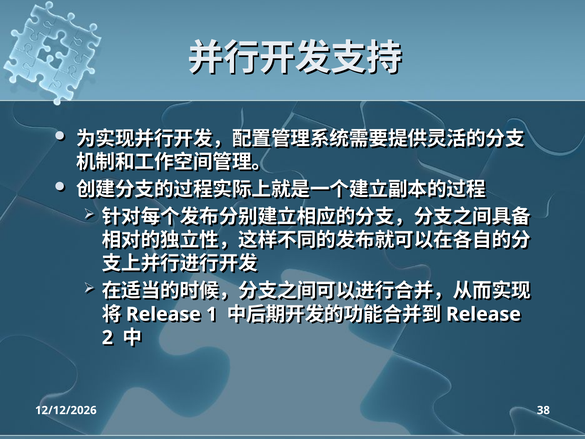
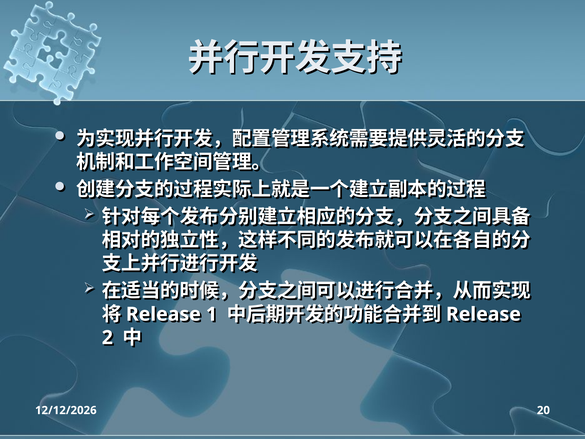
38: 38 -> 20 (543, 410)
